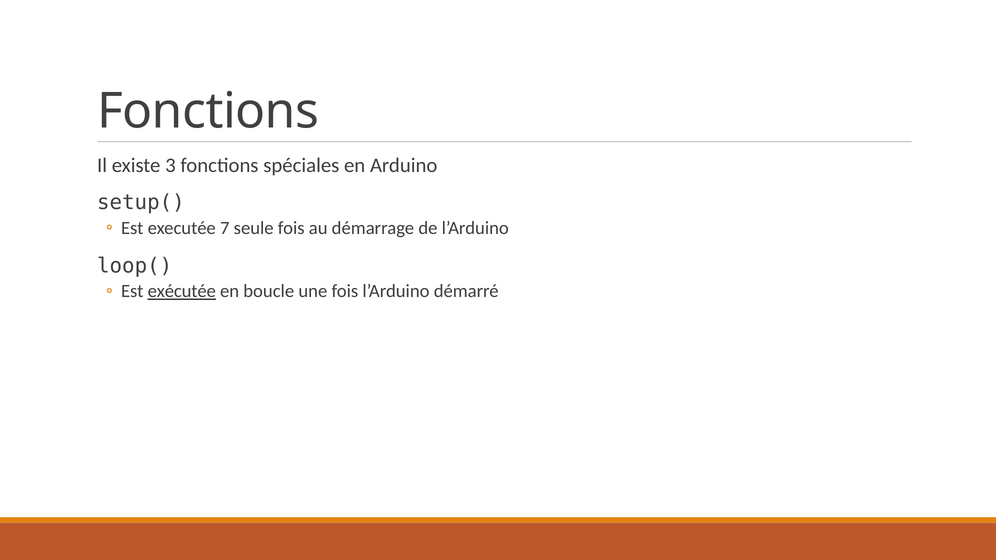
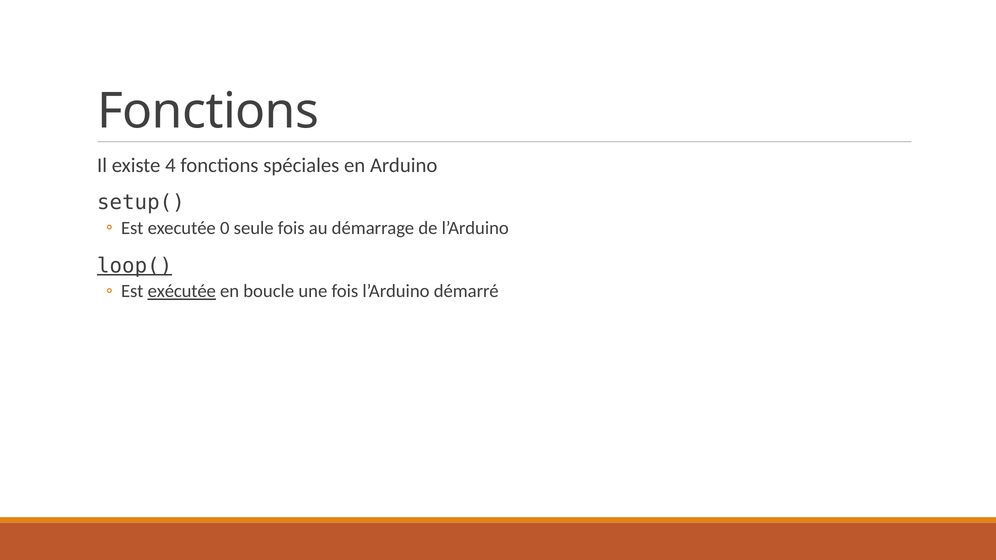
3: 3 -> 4 (170, 166)
7: 7 -> 0 (225, 228)
loop( underline: none -> present (135, 266)
